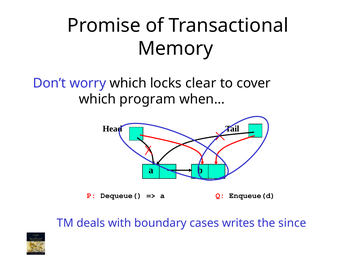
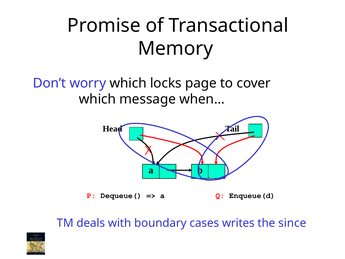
clear: clear -> page (201, 83)
program: program -> message (148, 99)
